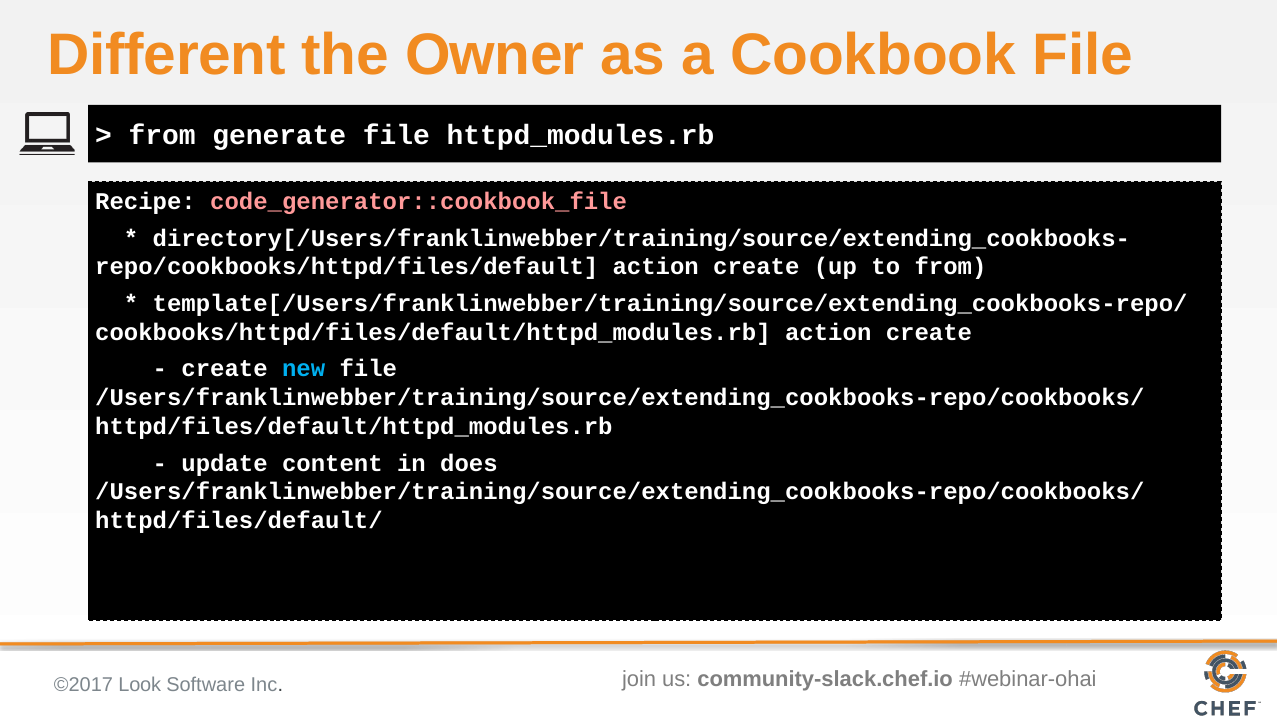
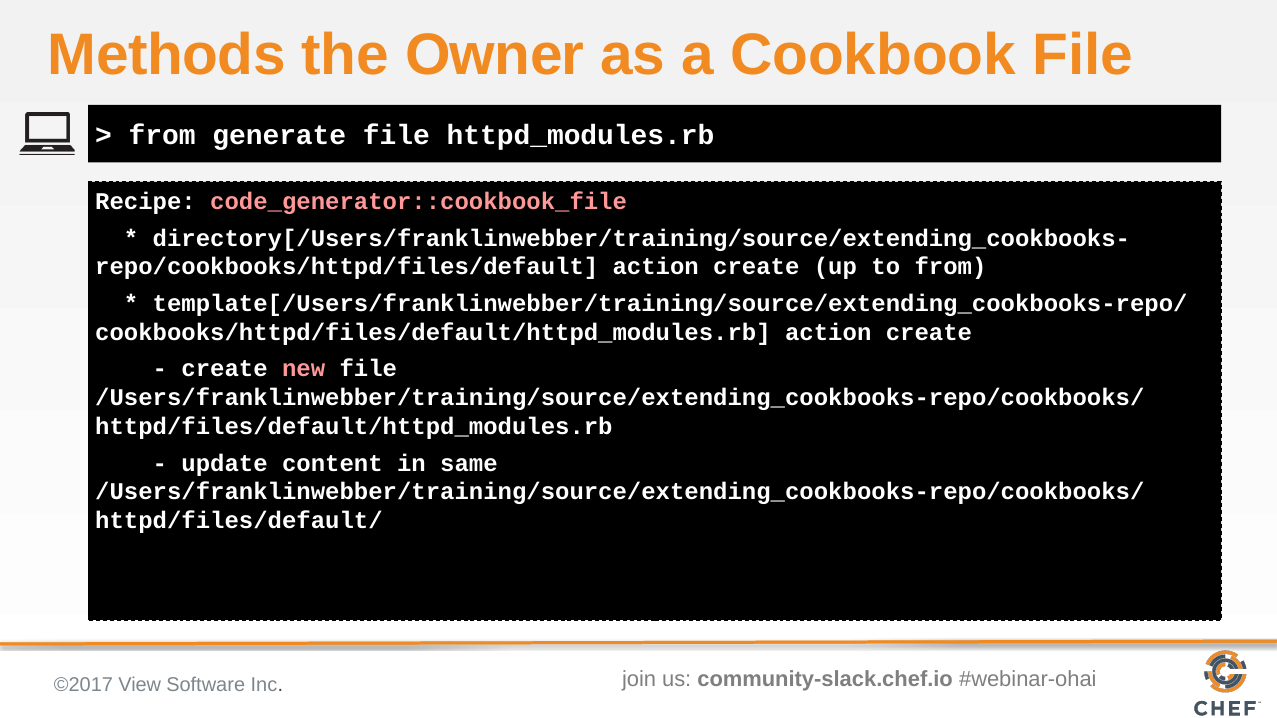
Different: Different -> Methods (167, 55)
new colour: light blue -> pink (304, 369)
does: does -> same (469, 463)
Look: Look -> View (140, 685)
